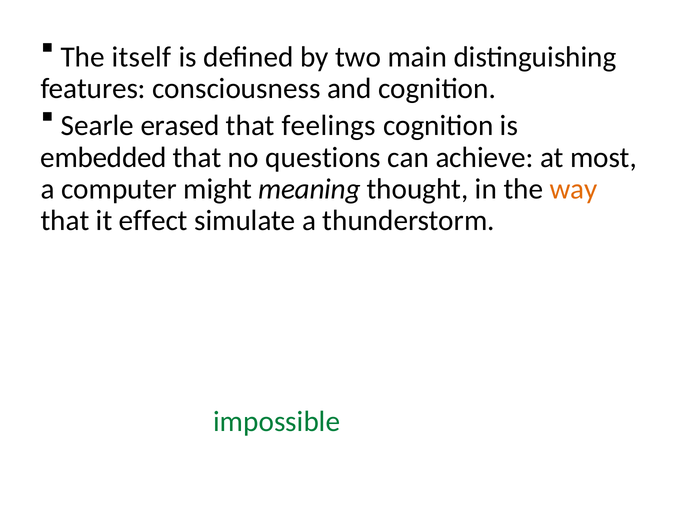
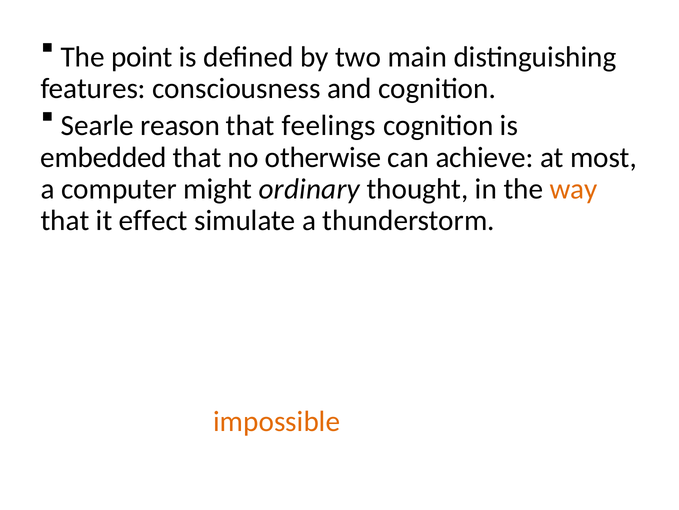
itself: itself -> point (142, 57)
erased: erased -> reason (180, 126)
questions: questions -> otherwise (323, 157)
meaning: meaning -> ordinary (309, 189)
impossible colour: green -> orange (277, 421)
